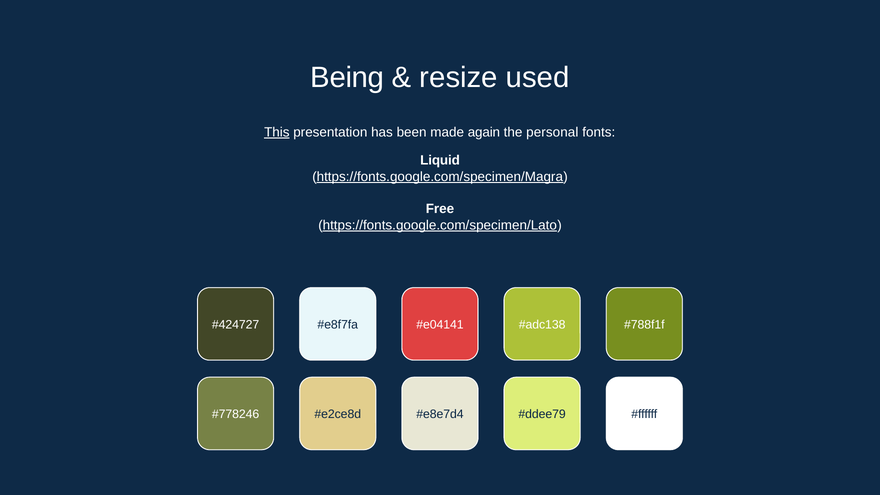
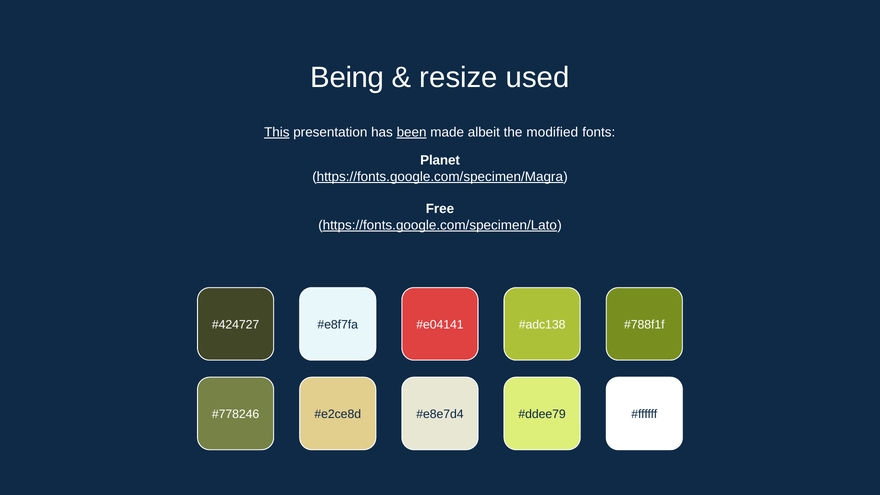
been underline: none -> present (412, 132)
again: again -> albeit (484, 132)
personal: personal -> modified (552, 132)
Liquid: Liquid -> Planet (440, 161)
